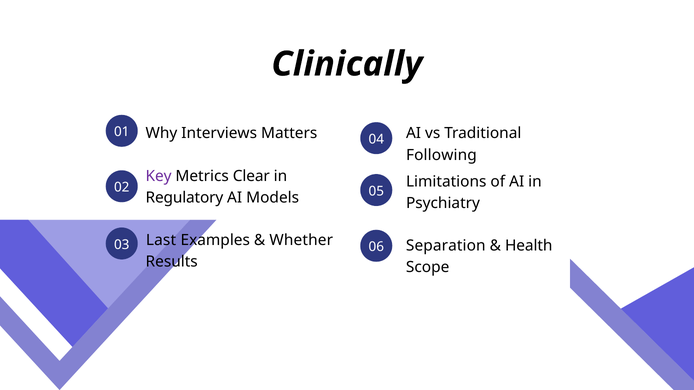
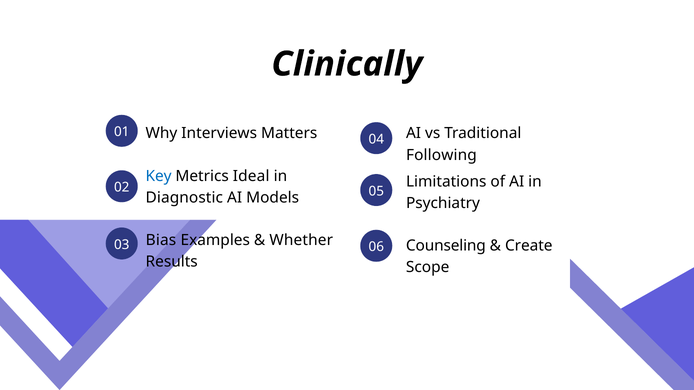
Key colour: purple -> blue (159, 176)
Clear: Clear -> Ideal (251, 176)
Regulatory: Regulatory -> Diagnostic (184, 198)
Last: Last -> Bias (161, 240)
Separation: Separation -> Counseling (446, 246)
Health: Health -> Create (529, 246)
